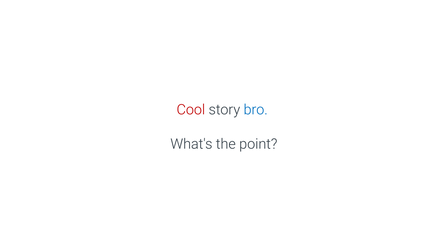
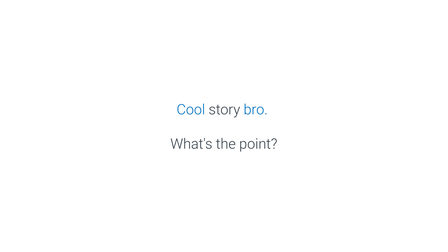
Cool colour: red -> blue (191, 110)
